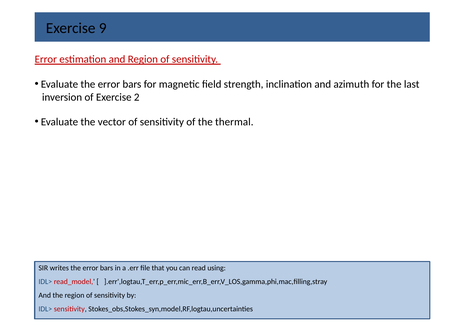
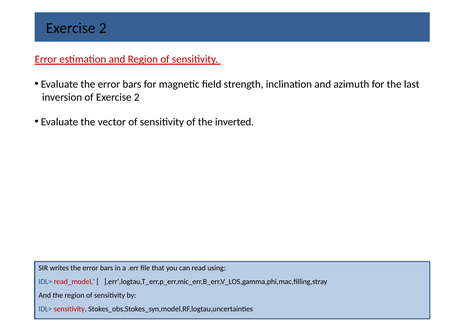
9: 9 -> 2 (103, 28)
thermal: thermal -> inverted (234, 122)
